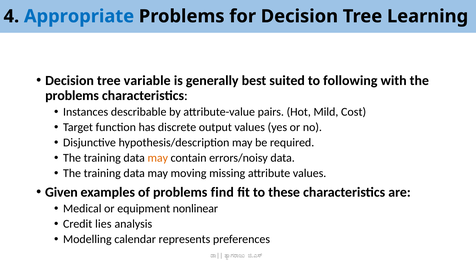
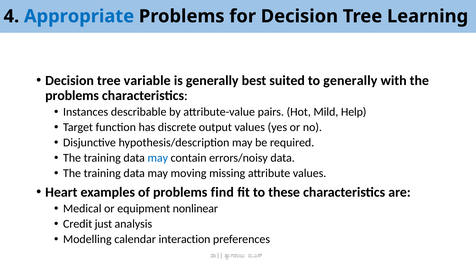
to following: following -> generally (350, 80)
Cost: Cost -> Help (354, 112)
may colour: orange -> blue (158, 158)
Given: Given -> Heart (61, 192)
lies: lies -> just (103, 224)
represents: represents -> interaction (185, 239)
